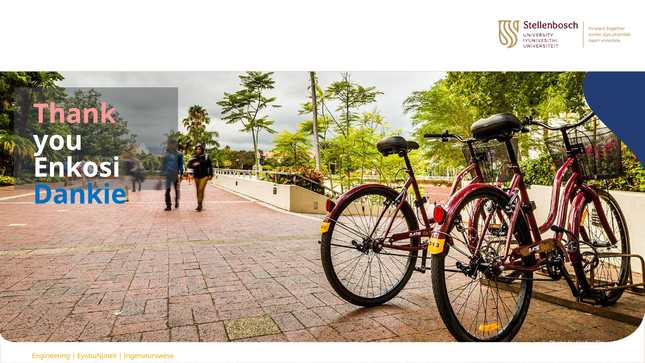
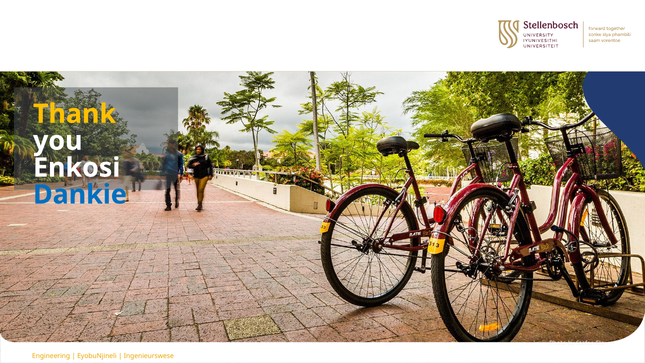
Thank colour: pink -> yellow (75, 114)
